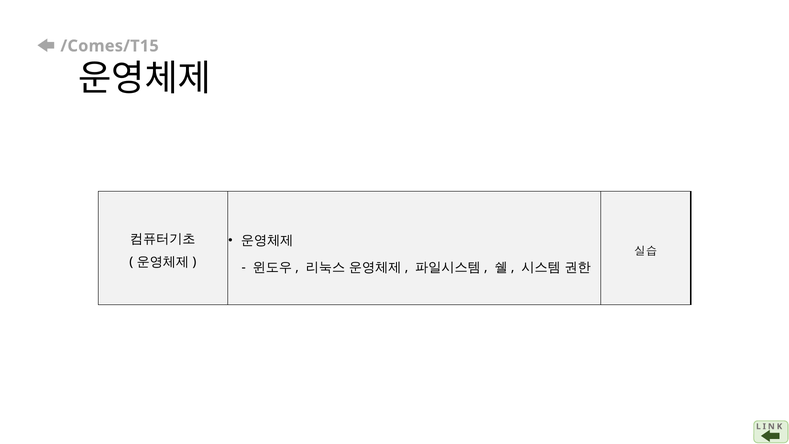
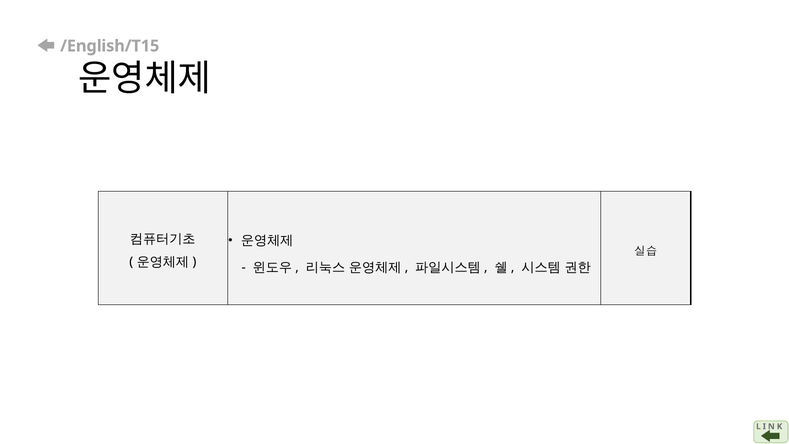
/Comes/T15: /Comes/T15 -> /English/T15 (110, 46)
